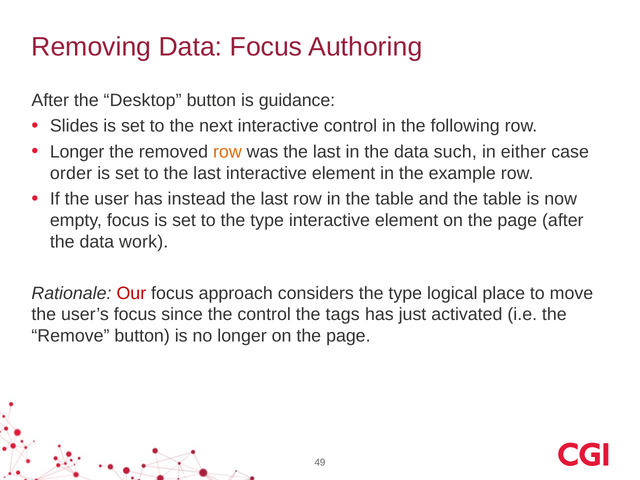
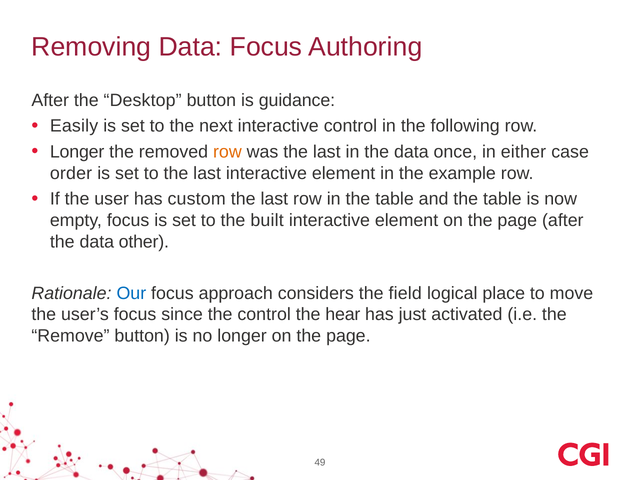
Slides: Slides -> Easily (74, 126)
such: such -> once (455, 152)
instead: instead -> custom (197, 199)
to the type: type -> built (267, 220)
work: work -> other (144, 242)
Our colour: red -> blue (131, 293)
considers the type: type -> field (405, 293)
tags: tags -> hear (343, 315)
